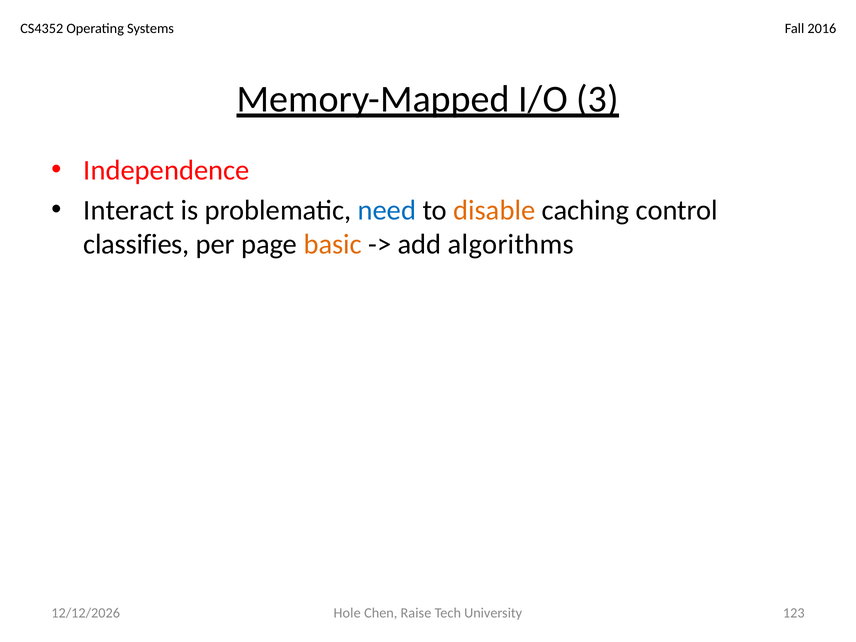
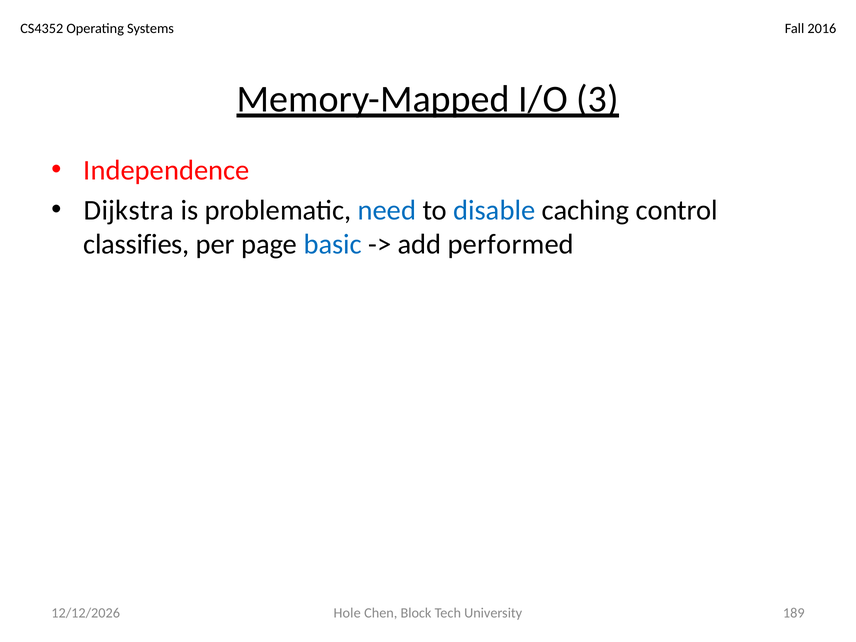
Interact: Interact -> Dijkstra (129, 210)
disable colour: orange -> blue (494, 210)
basic colour: orange -> blue (333, 245)
algorithms: algorithms -> performed (511, 245)
Raise: Raise -> Block (416, 613)
123: 123 -> 189 (794, 613)
